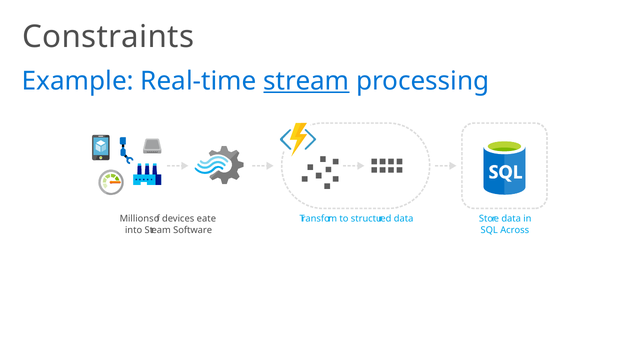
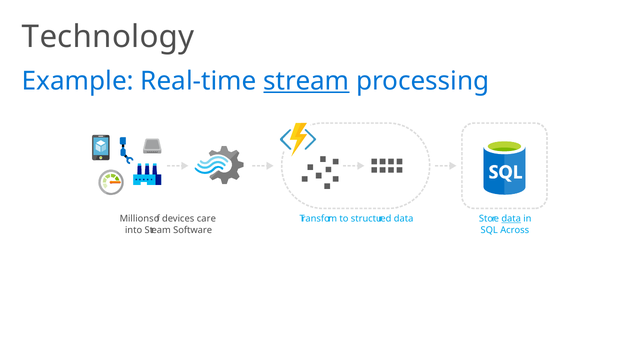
Constraints: Constraints -> Technology (108, 37)
eate: eate -> care (206, 219)
data underline: none -> present (511, 219)
